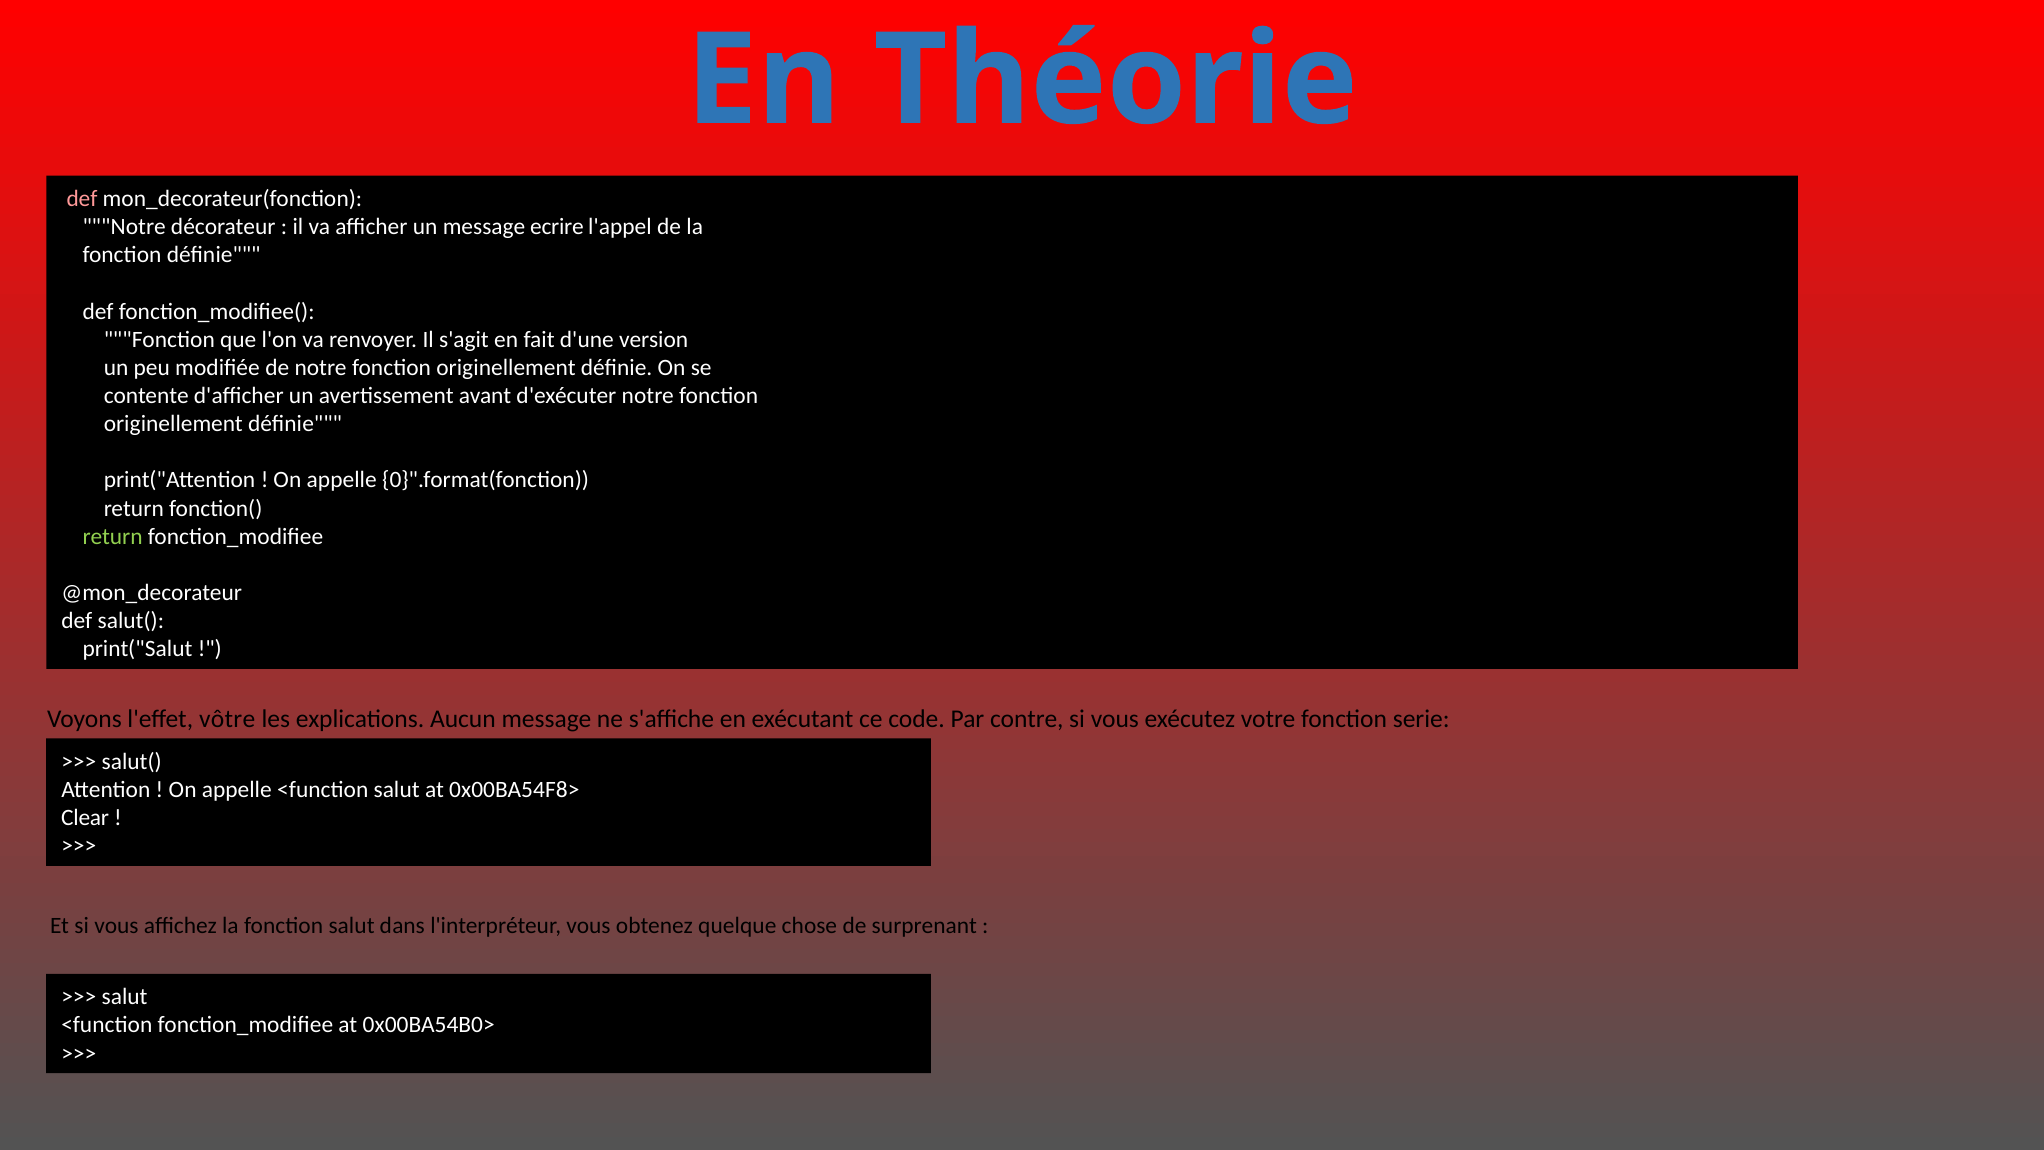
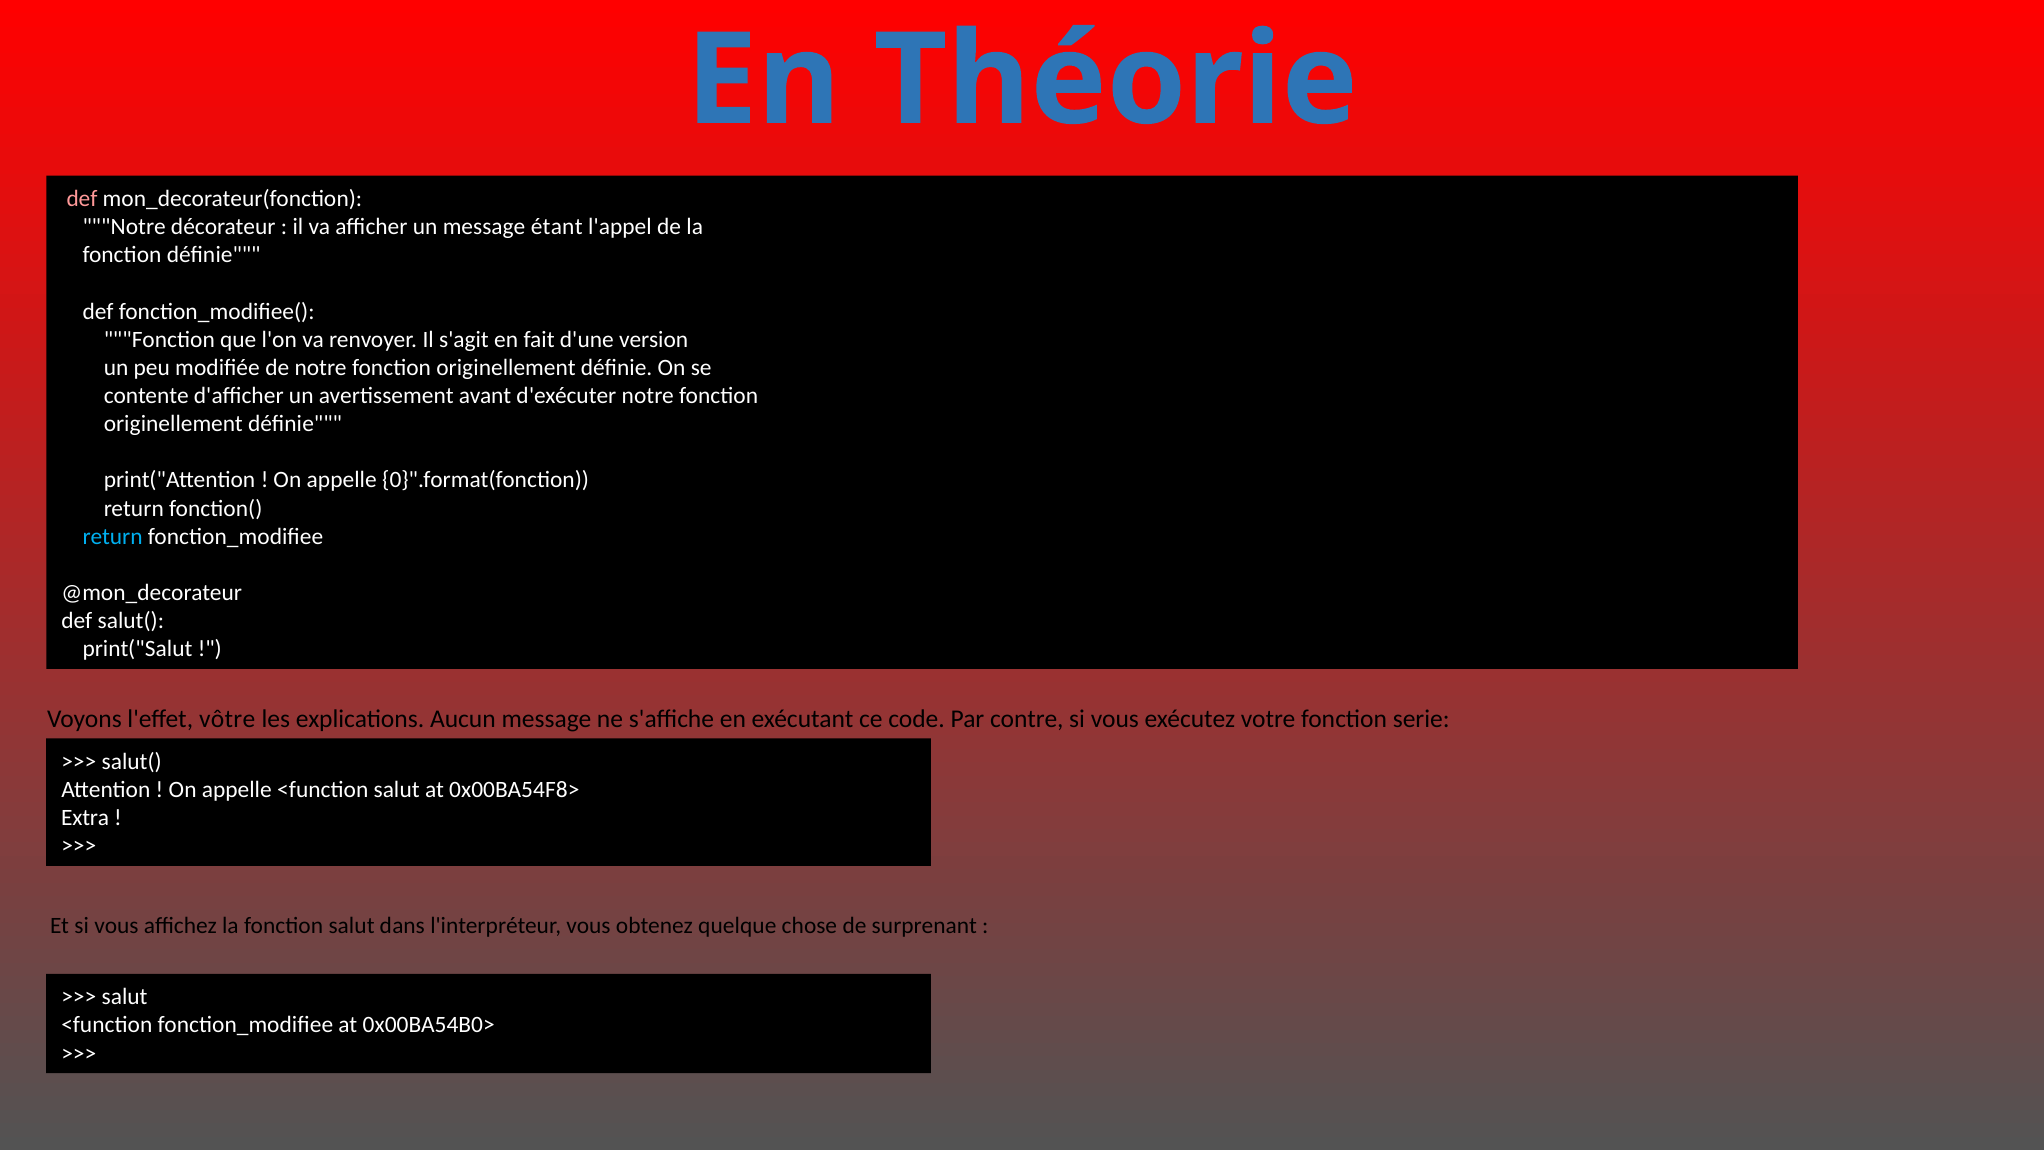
ecrire: ecrire -> étant (557, 227)
return colour: light green -> light blue (113, 536)
Clear: Clear -> Extra (85, 818)
